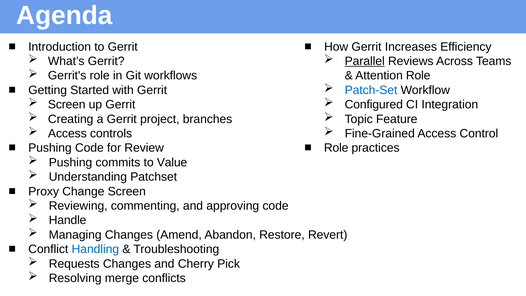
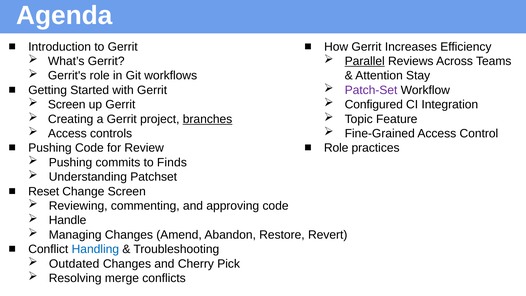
Attention Role: Role -> Stay (418, 76)
Patch-Set colour: blue -> purple (371, 90)
branches underline: none -> present (208, 119)
Value: Value -> Finds (172, 162)
Proxy: Proxy -> Reset (44, 191)
Requests: Requests -> Outdated (74, 264)
